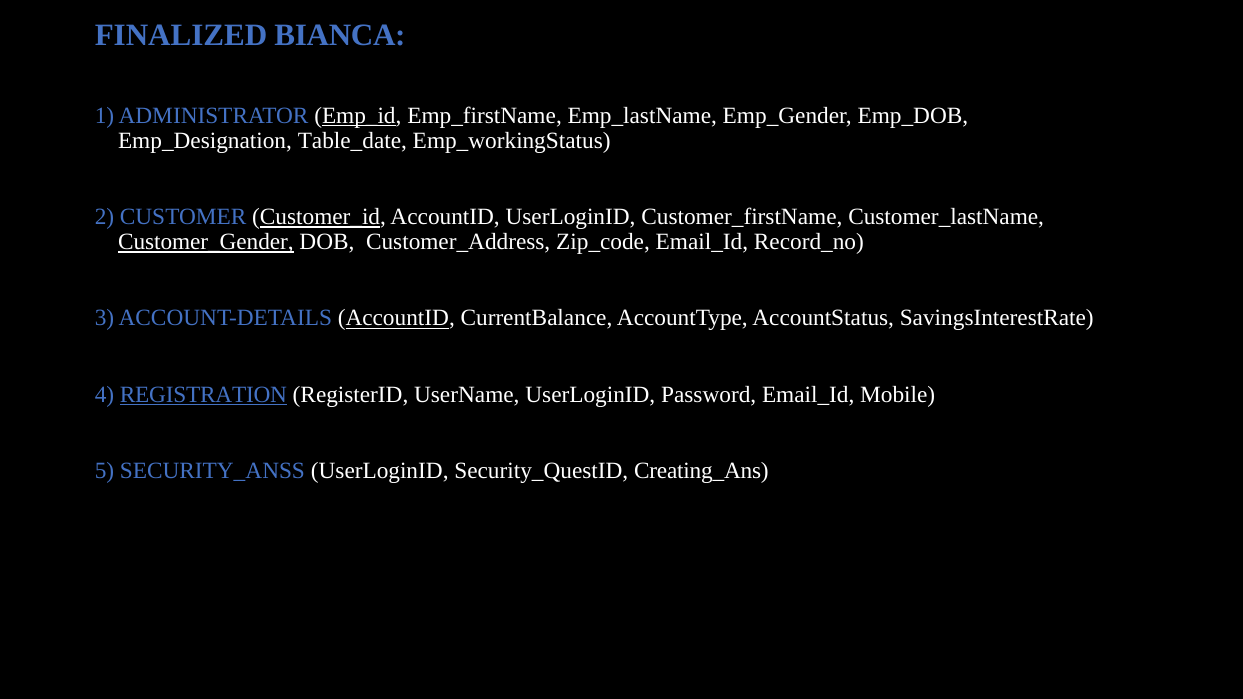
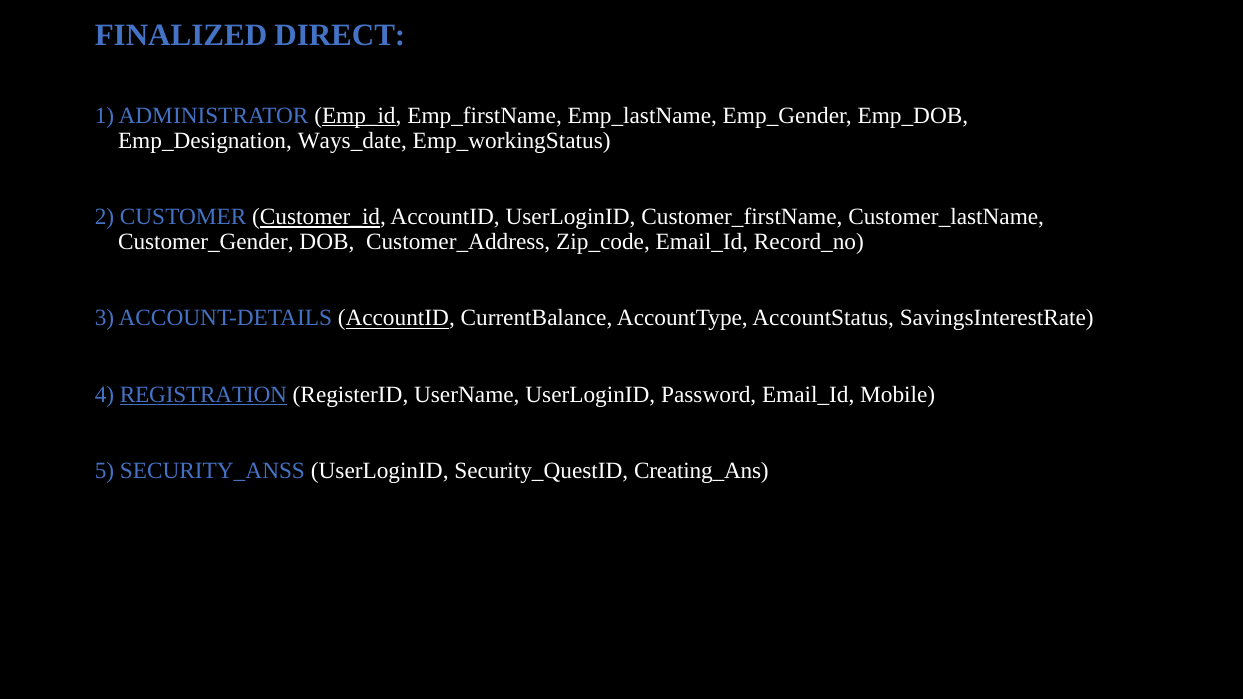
BIANCA: BIANCA -> DIRECT (340, 35)
Table_date: Table_date -> Ways_date (352, 141)
Customer_Gender underline: present -> none (206, 242)
